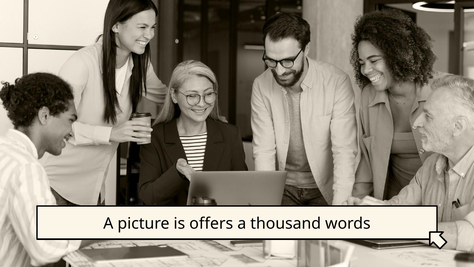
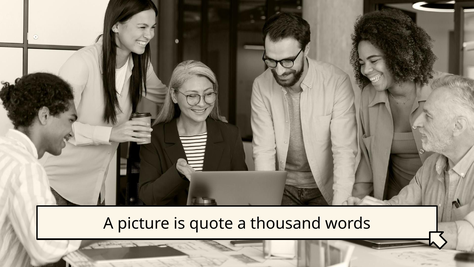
offers: offers -> quote (211, 223)
